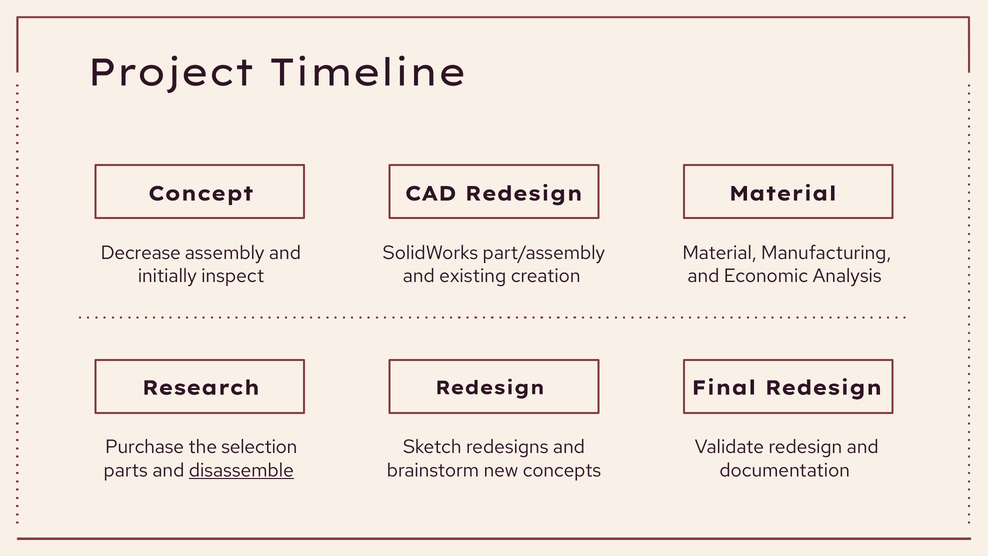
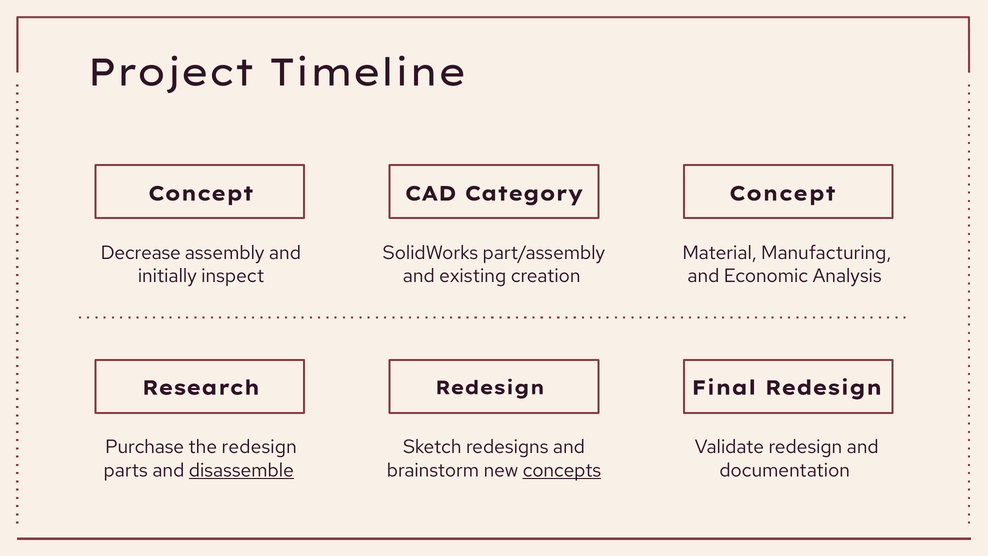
CAD Redesign: Redesign -> Category (524, 194)
Material: Material -> Concept (783, 194)
the selection: selection -> redesign (259, 447)
concepts underline: none -> present (562, 470)
